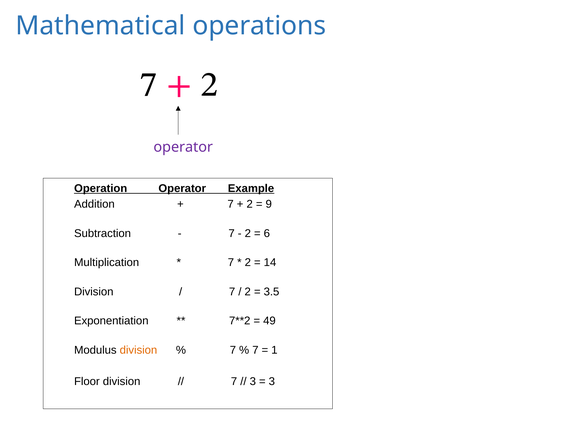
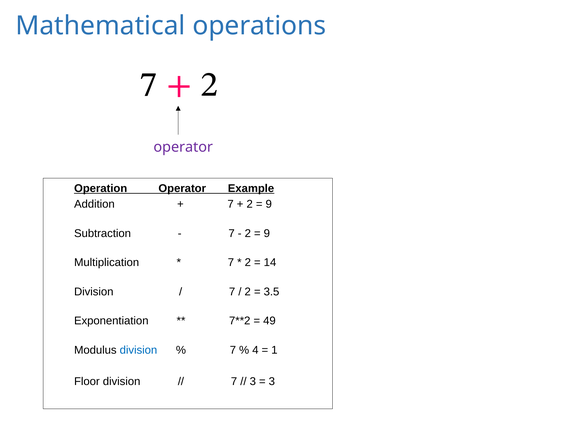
6: 6 -> 9 (267, 234)
division colour: orange -> blue (138, 351)
7: 7 -> 4 (255, 351)
